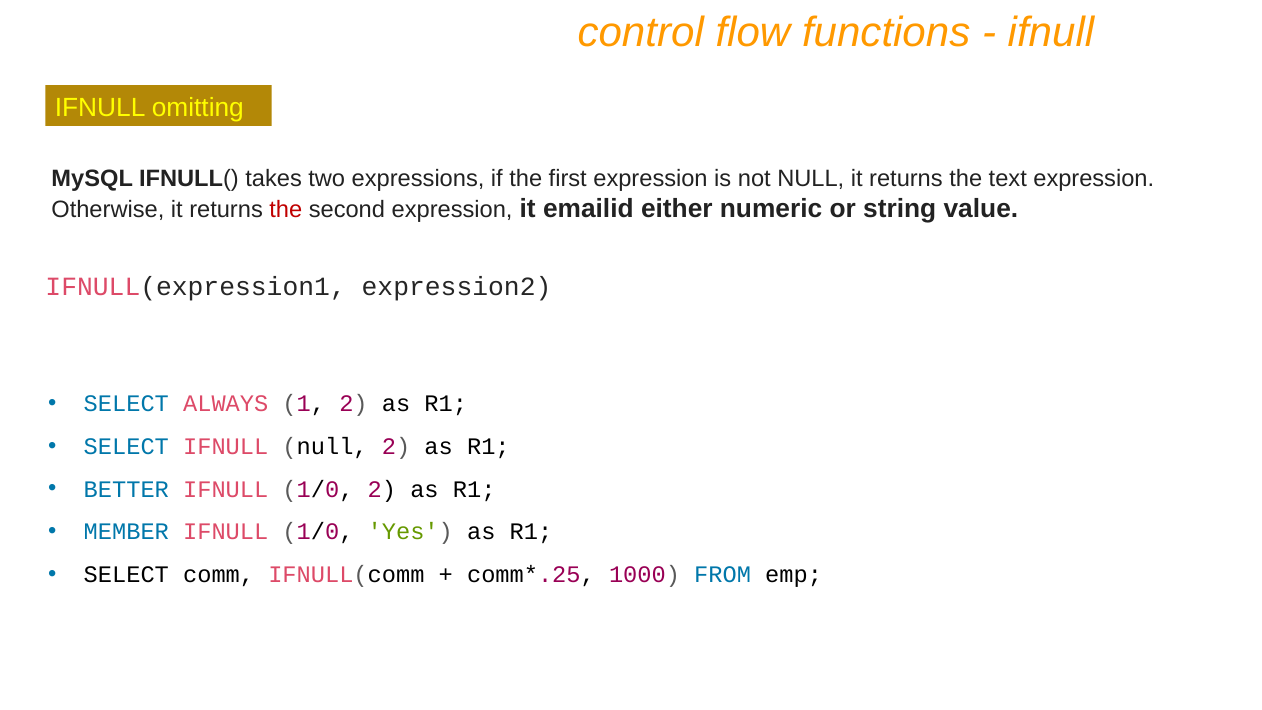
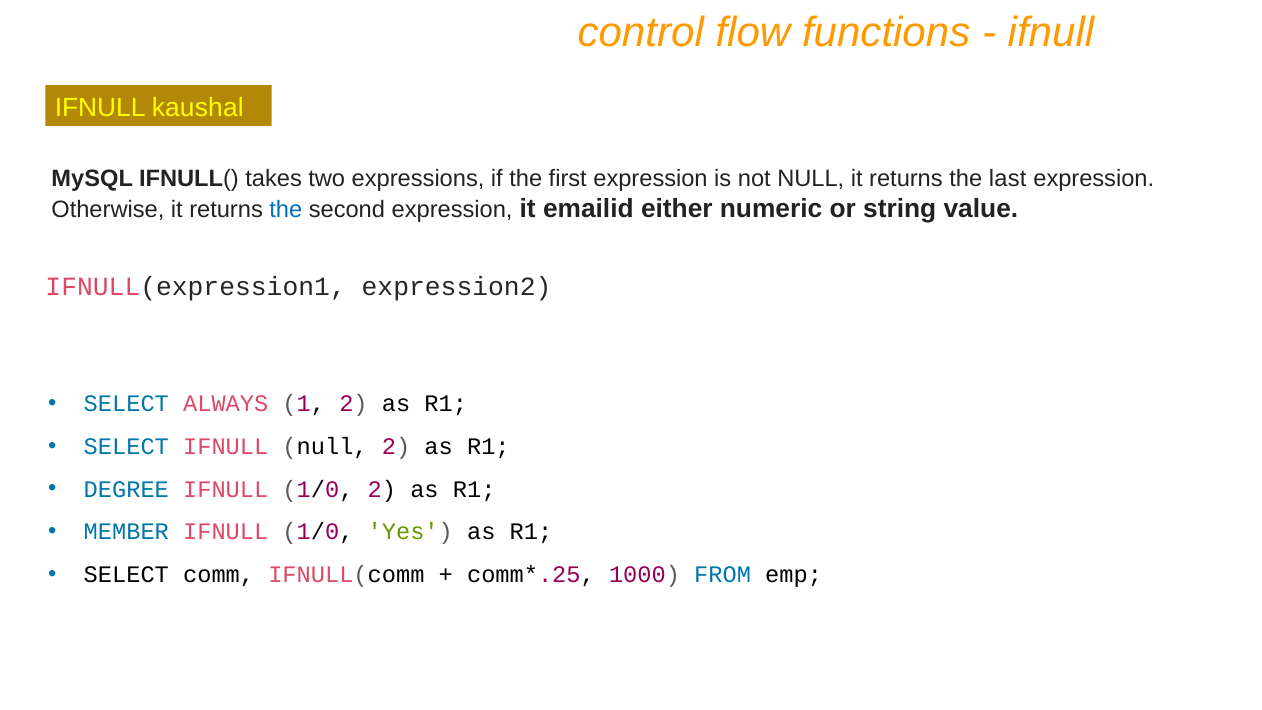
omitting: omitting -> kaushal (198, 107)
text: text -> last (1008, 179)
the colour: red -> blue (286, 210)
BETTER: BETTER -> DEGREE (126, 489)
